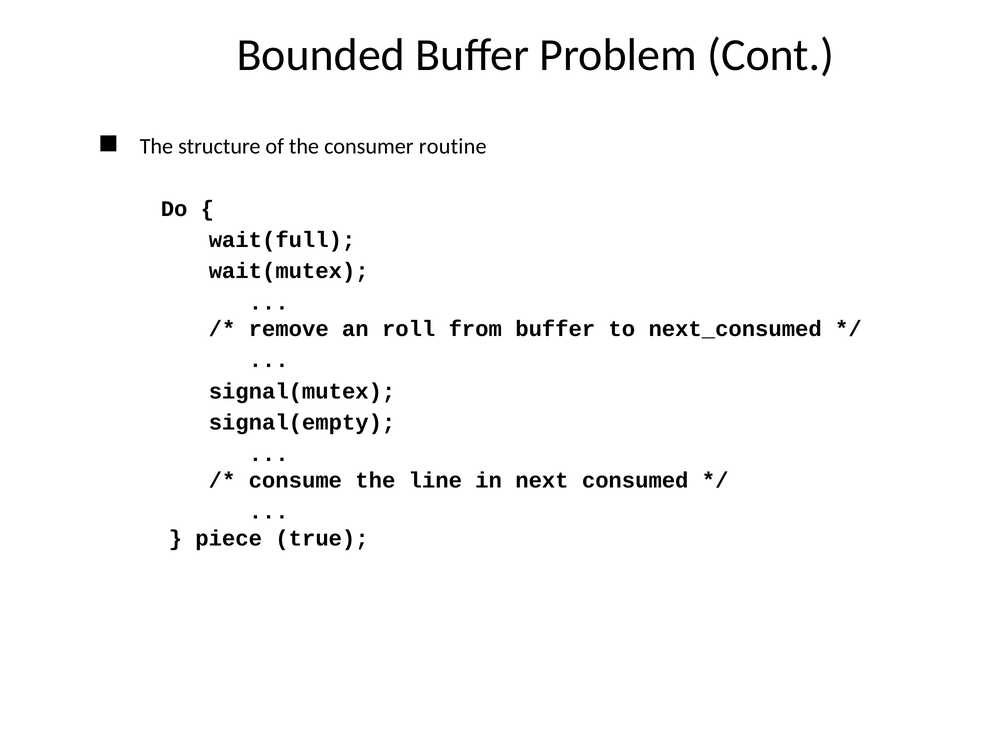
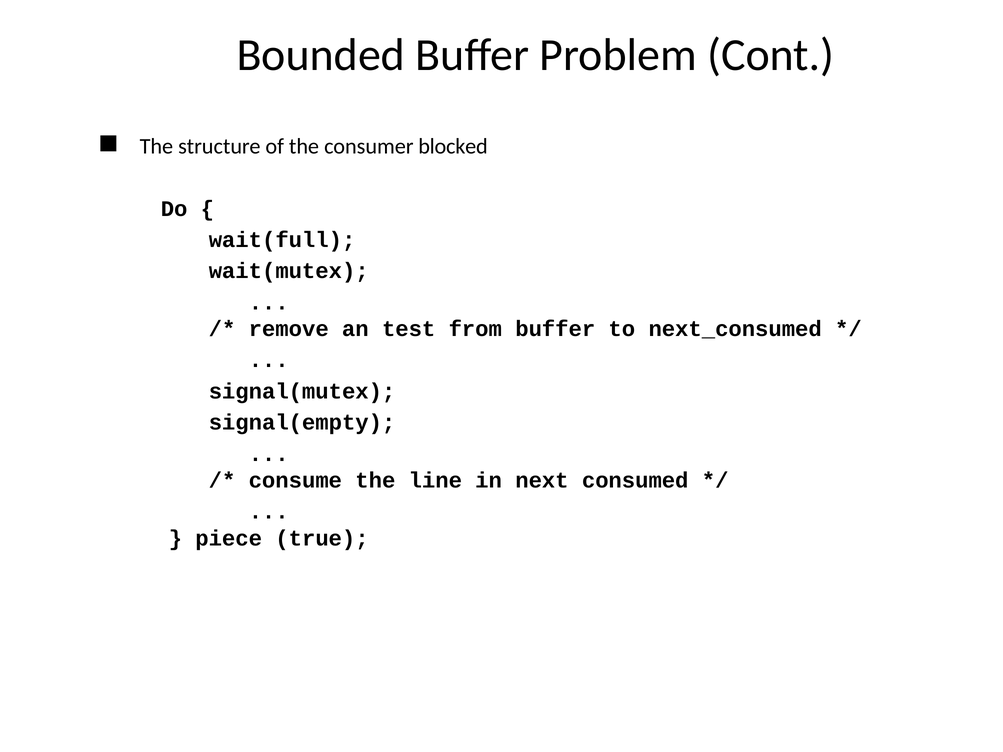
routine: routine -> blocked (453, 146)
roll: roll -> test (409, 329)
